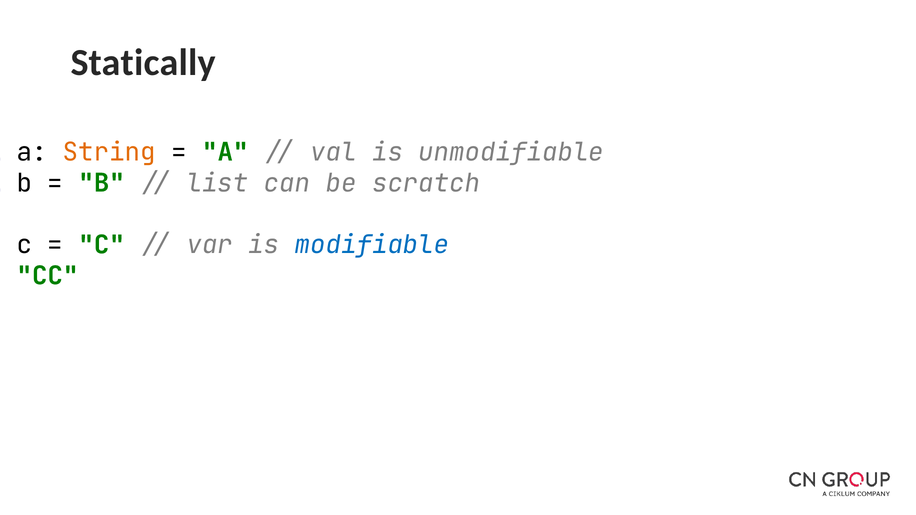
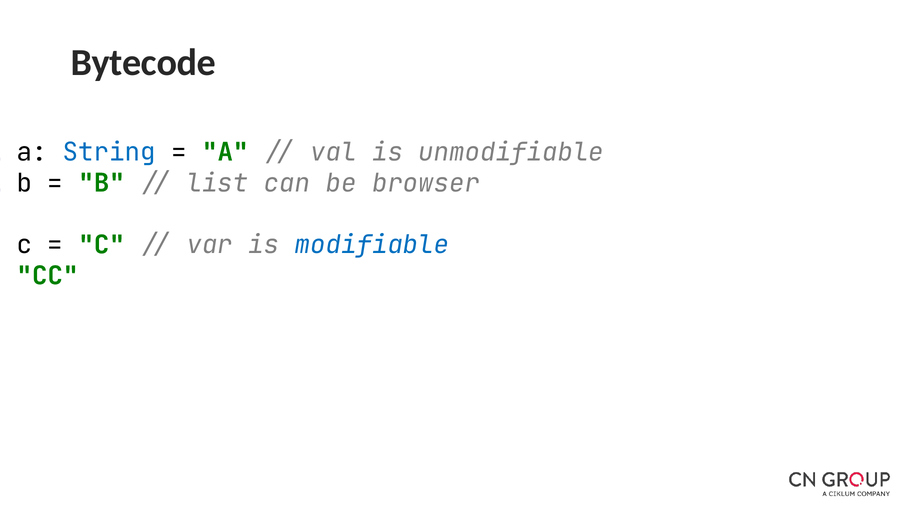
Statically: Statically -> Bytecode (143, 63)
String colour: orange -> blue (109, 152)
scratch: scratch -> browser (426, 183)
